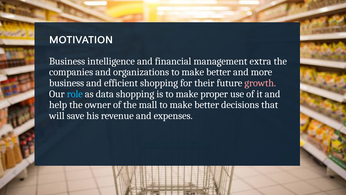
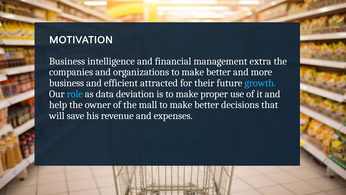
efficient shopping: shopping -> attracted (159, 83)
growth colour: pink -> light blue (260, 83)
data shopping: shopping -> deviation (135, 94)
